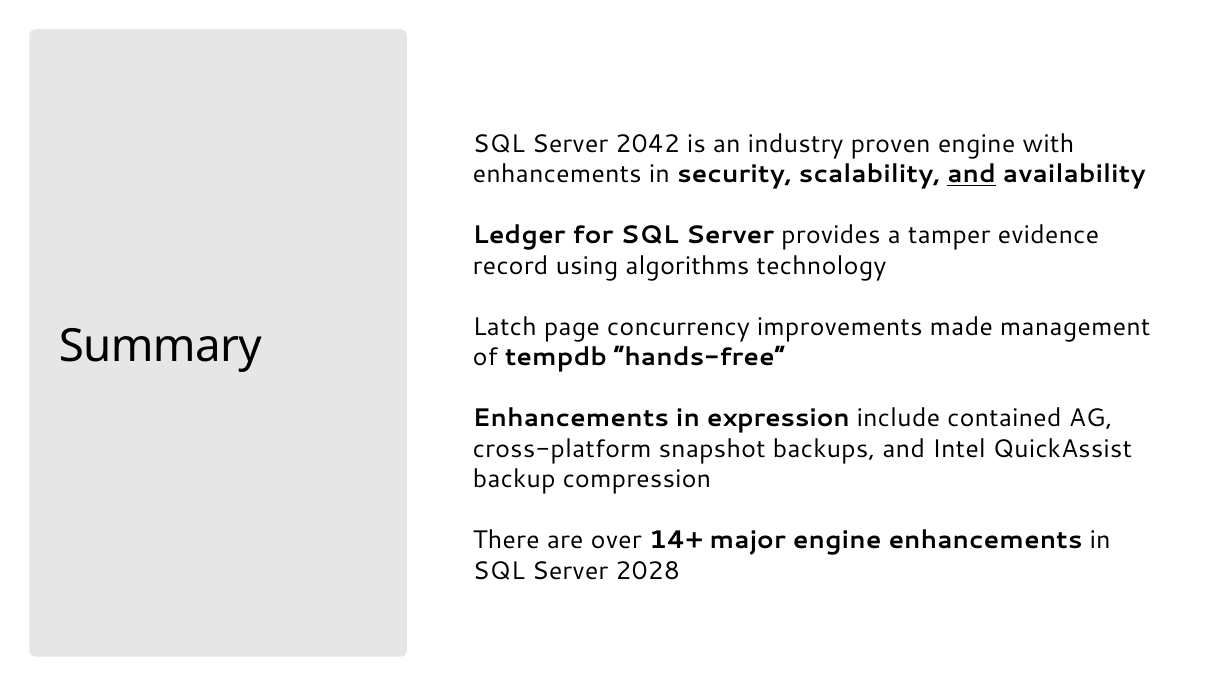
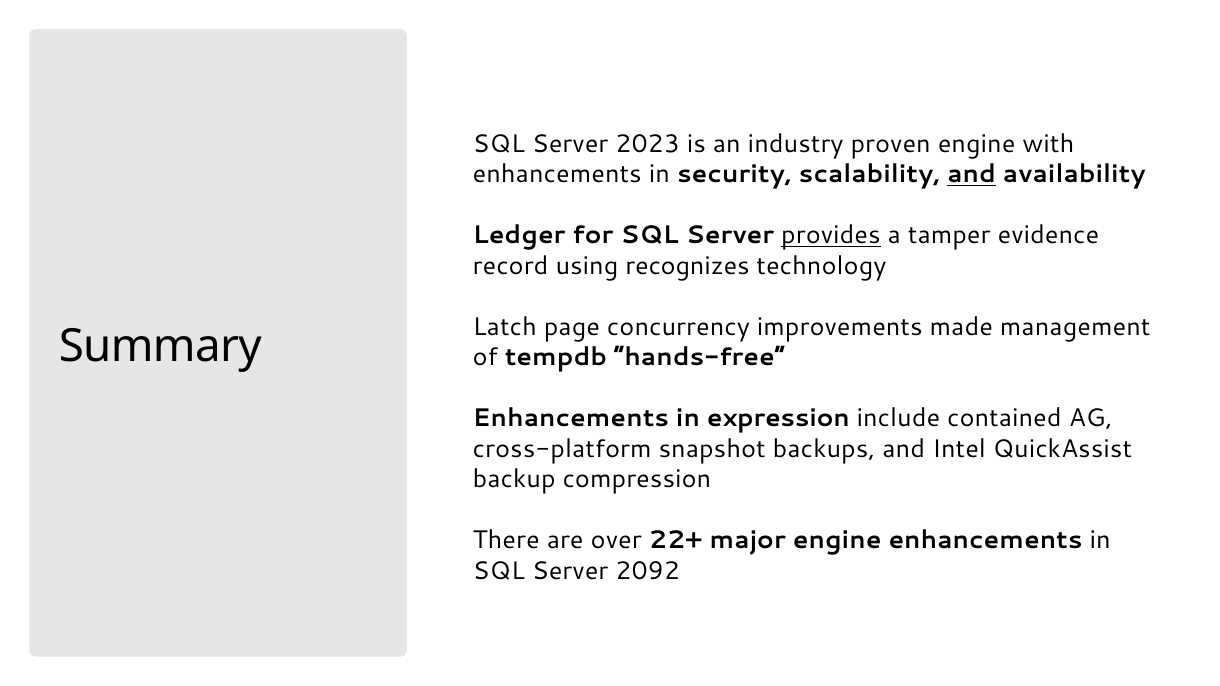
2042: 2042 -> 2023 (648, 144)
provides underline: none -> present (831, 236)
algorithms: algorithms -> recognizes (688, 266)
14+: 14+ -> 22+ (676, 541)
2028: 2028 -> 2092 (648, 571)
